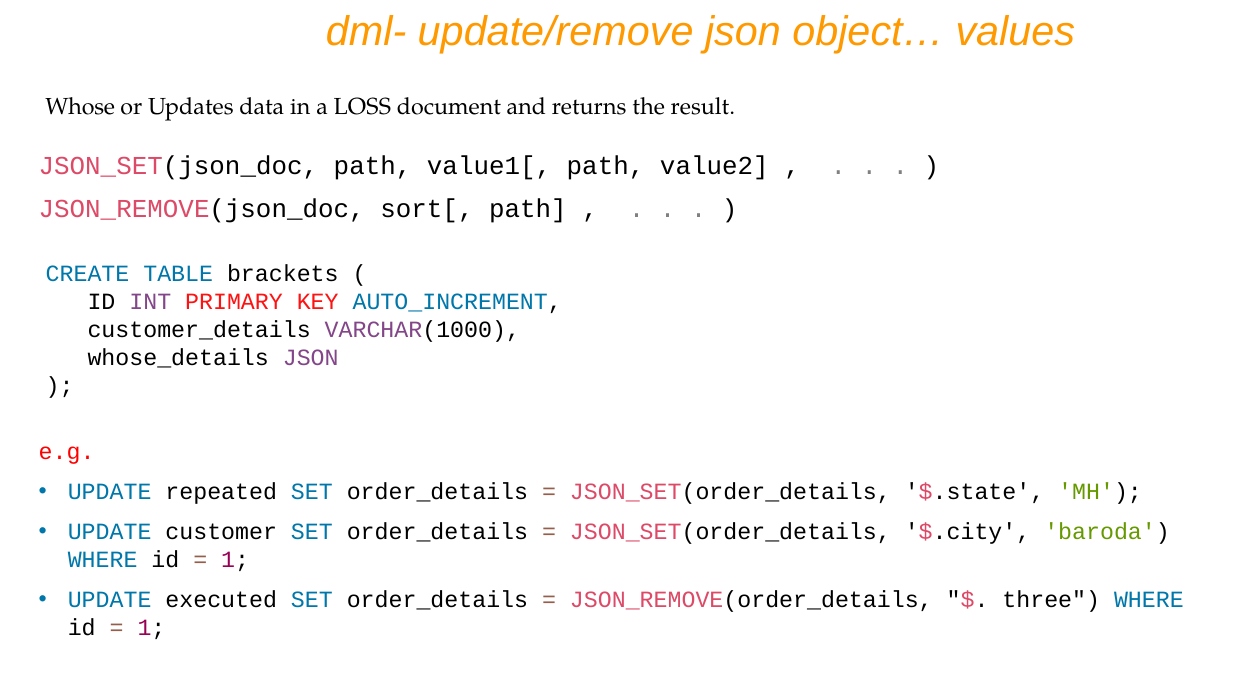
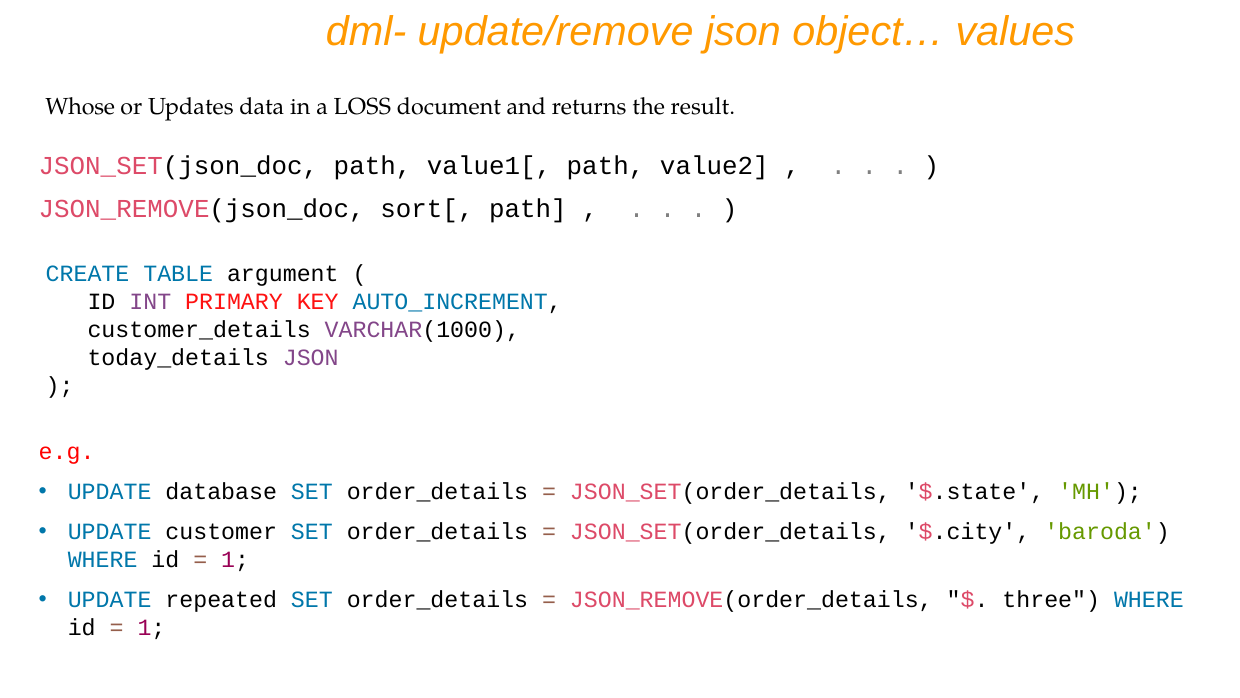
brackets: brackets -> argument (283, 274)
whose_details: whose_details -> today_details (178, 357)
repeated: repeated -> database (221, 491)
executed: executed -> repeated (221, 600)
